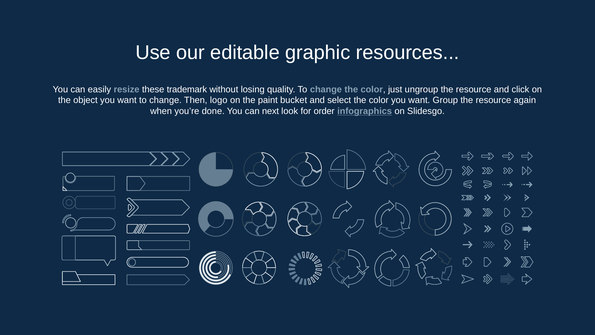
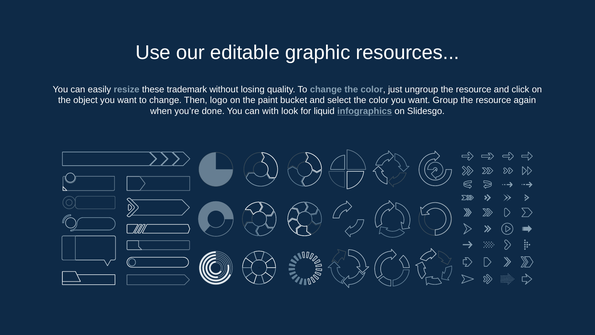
next: next -> with (270, 111)
order: order -> liquid (324, 111)
